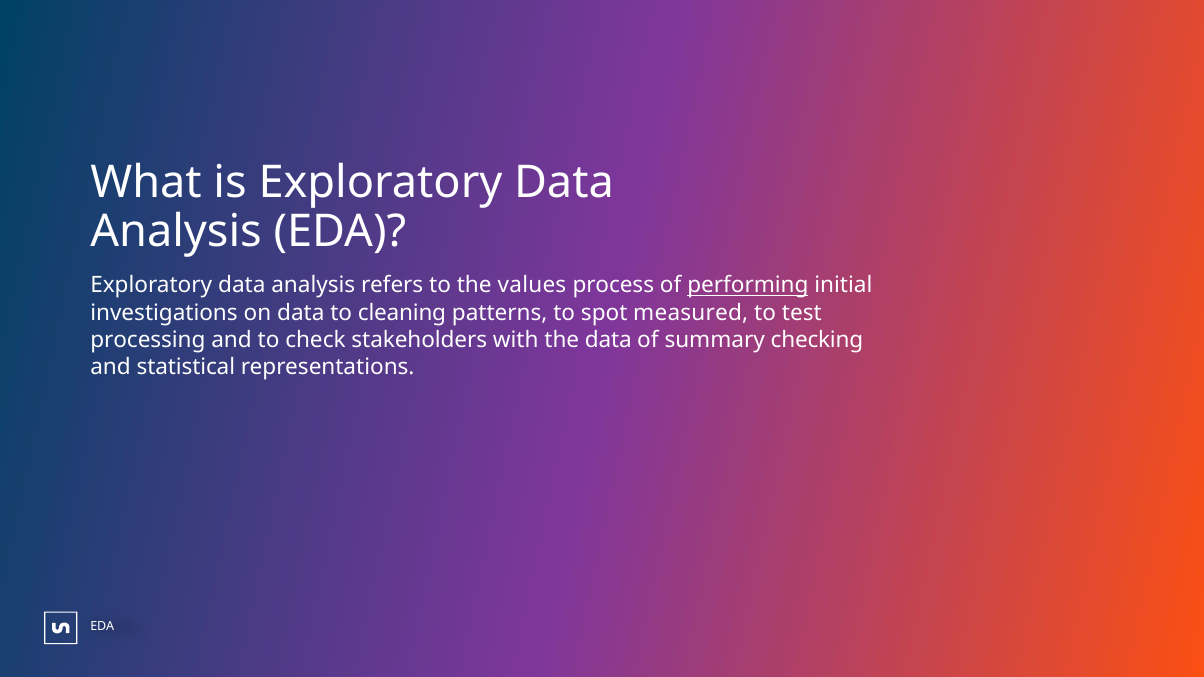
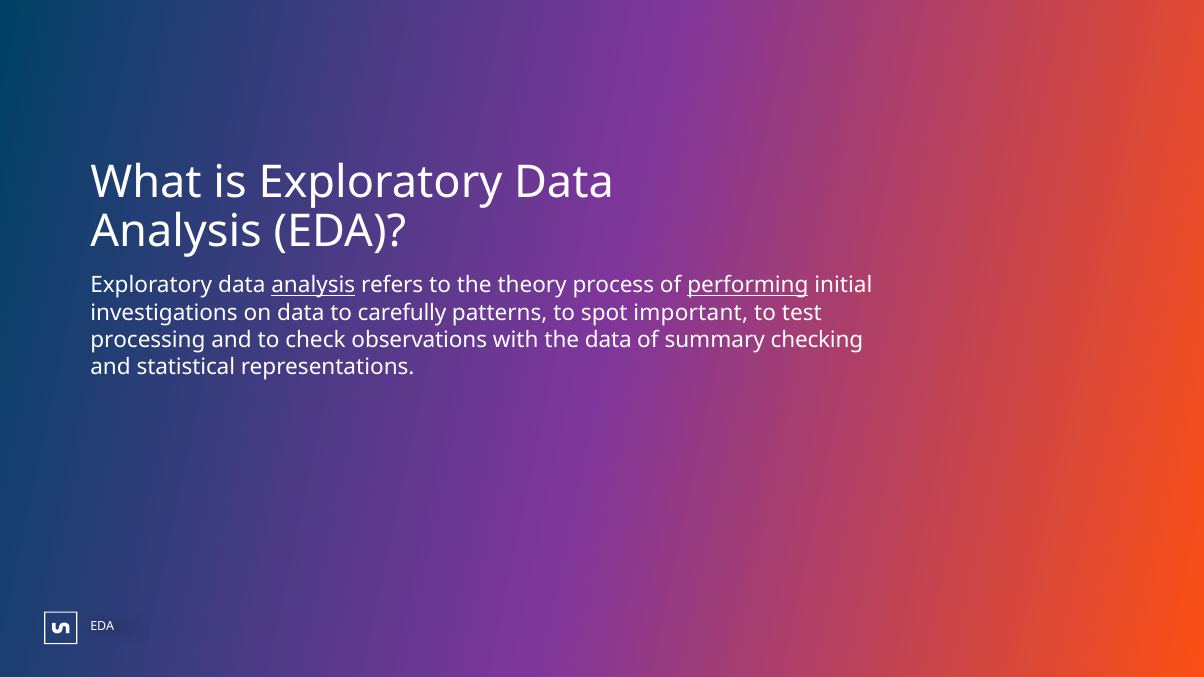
analysis underline: none -> present (313, 286)
values: values -> theory (532, 286)
cleaning: cleaning -> carefully (402, 313)
measured: measured -> important (691, 313)
stakeholders: stakeholders -> observations (419, 340)
